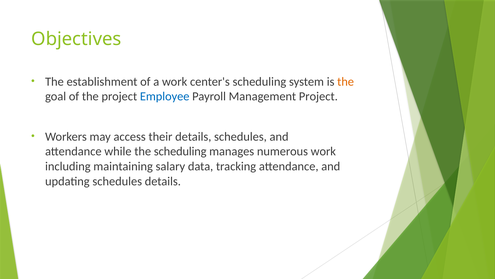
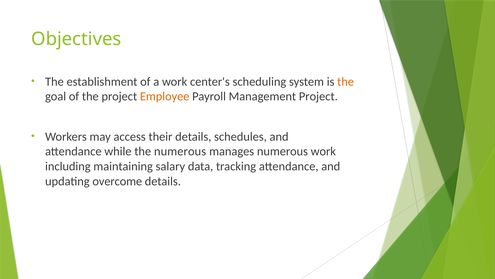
Employee colour: blue -> orange (165, 96)
the scheduling: scheduling -> numerous (180, 151)
updating schedules: schedules -> overcome (117, 181)
